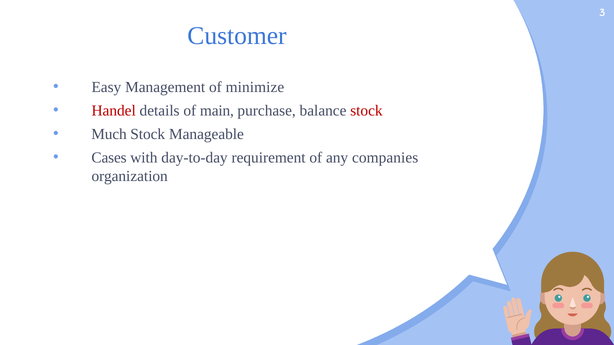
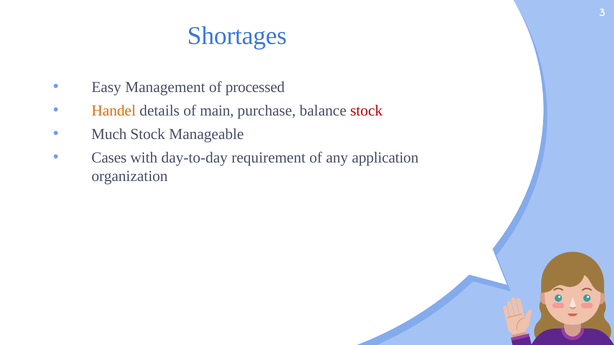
Customer: Customer -> Shortages (237, 36)
minimize: minimize -> processed (255, 87)
Handel colour: red -> orange (114, 111)
companies: companies -> application (385, 158)
